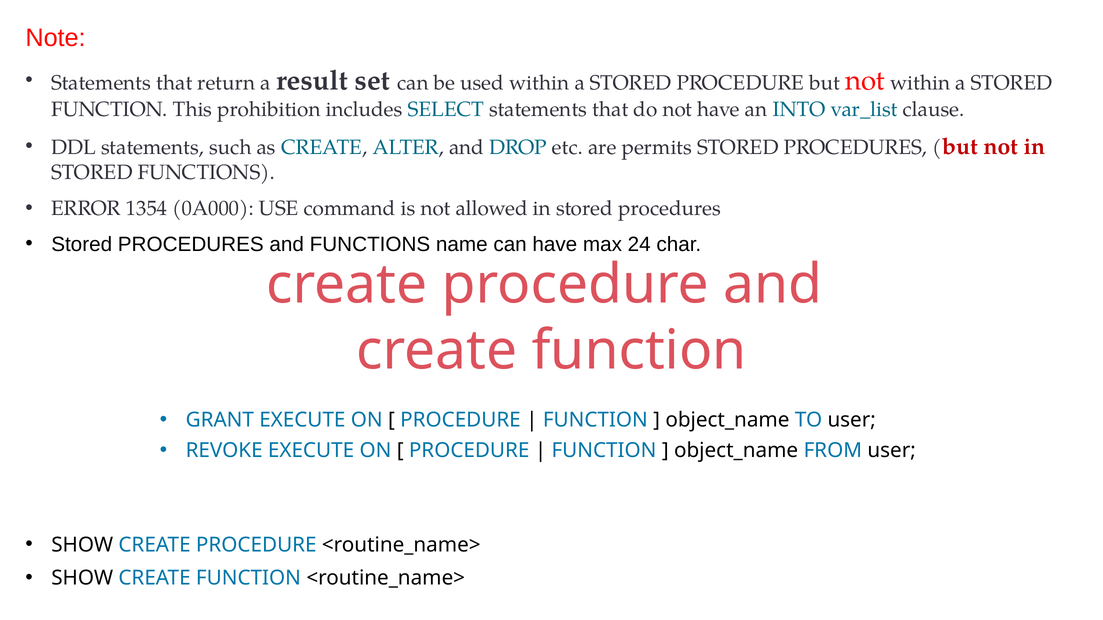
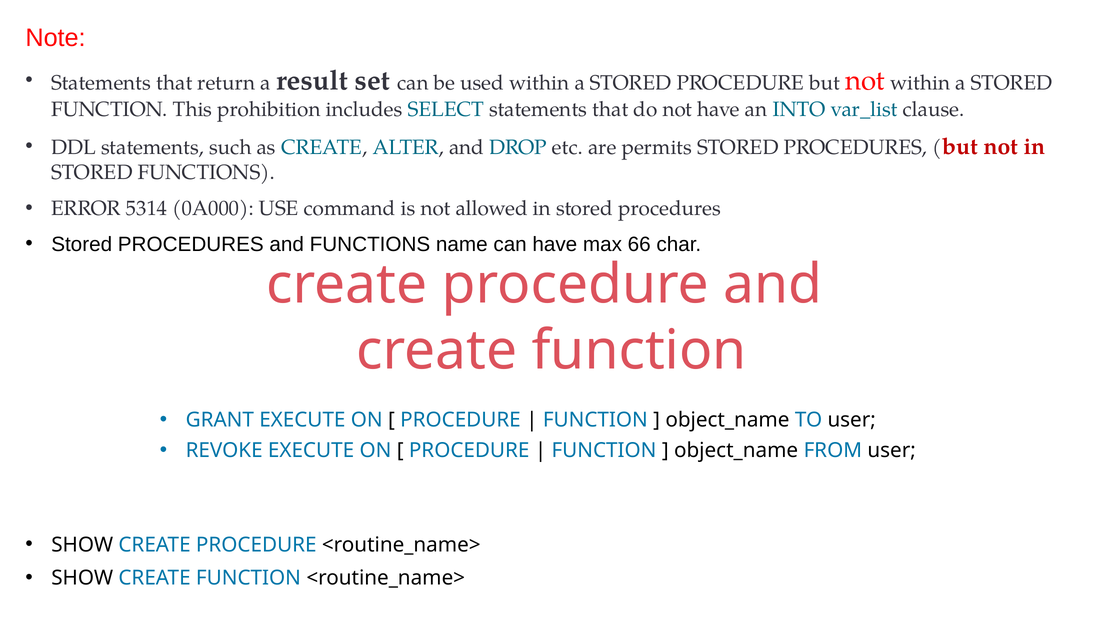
1354: 1354 -> 5314 (147, 209)
24: 24 -> 66 (639, 244)
